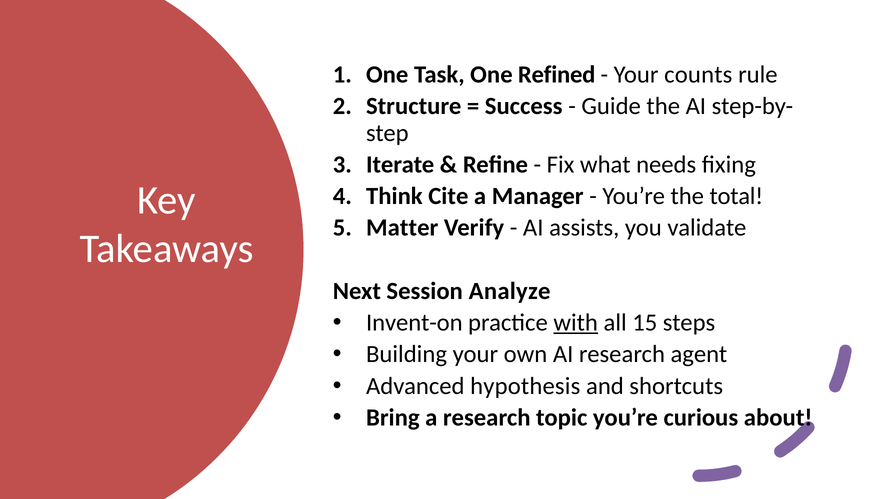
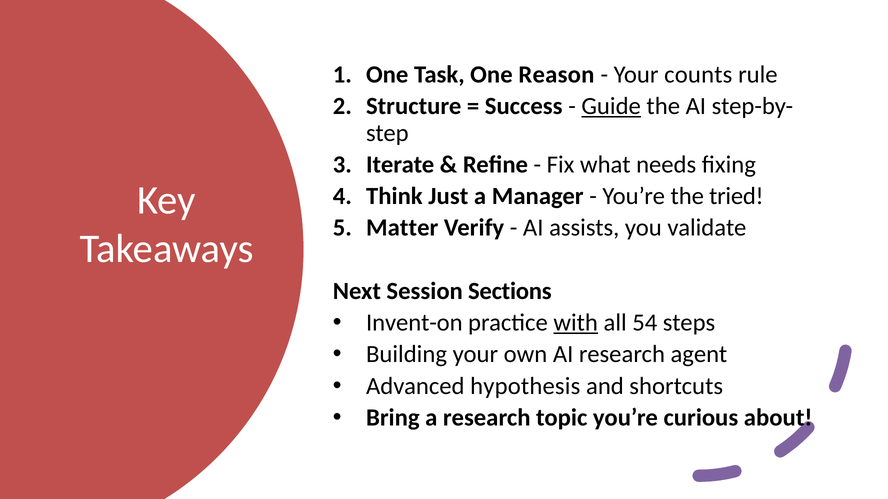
Refined: Refined -> Reason (556, 75)
Guide underline: none -> present (611, 106)
Cite: Cite -> Just (448, 196)
total: total -> tried (736, 196)
Analyze: Analyze -> Sections (510, 292)
15: 15 -> 54 (645, 323)
